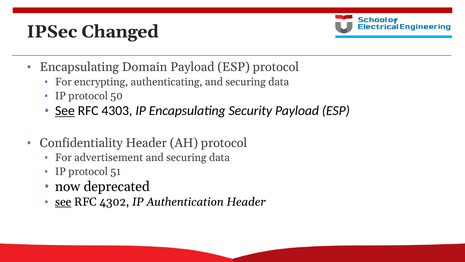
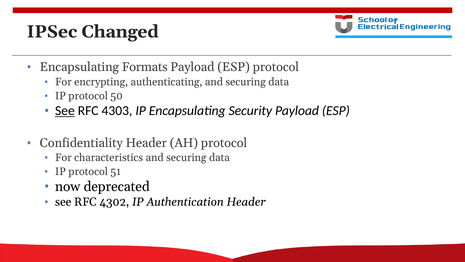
Domain: Domain -> Formats (145, 67)
advertisement: advertisement -> characteristics (109, 157)
see underline: present -> none (63, 202)
